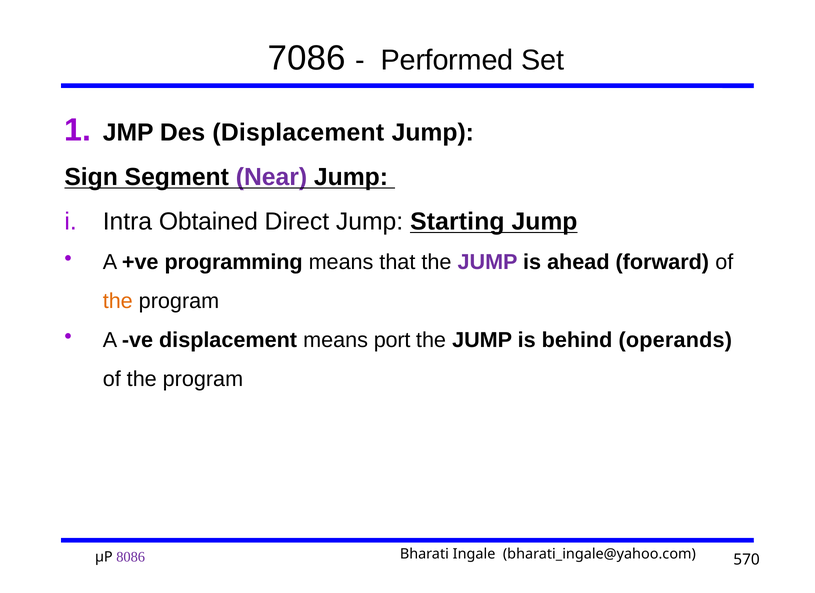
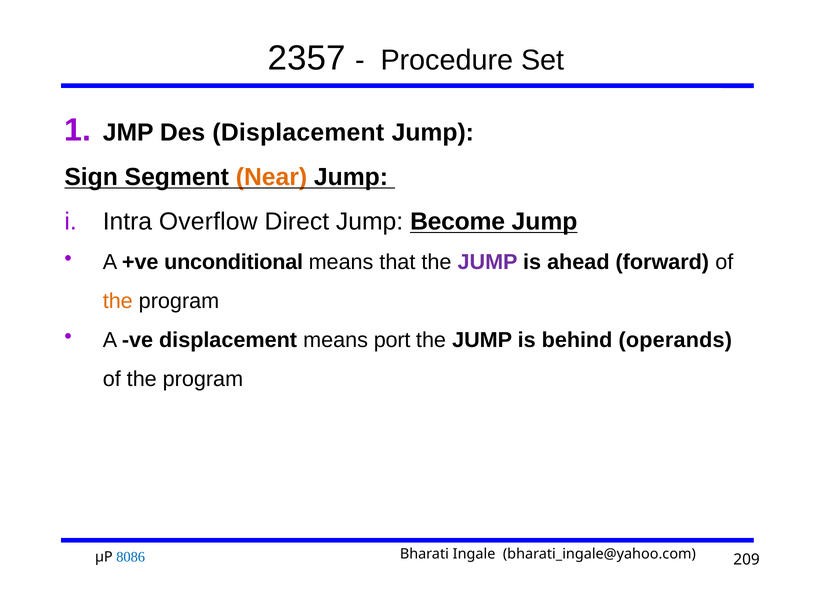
7086: 7086 -> 2357 (307, 58)
Performed: Performed -> Procedure (447, 60)
Near colour: purple -> orange (271, 177)
Obtained: Obtained -> Overflow (208, 222)
Starting: Starting -> Become (458, 222)
programming: programming -> unconditional (234, 262)
8086 colour: purple -> blue (131, 557)
570: 570 -> 209 (747, 559)
